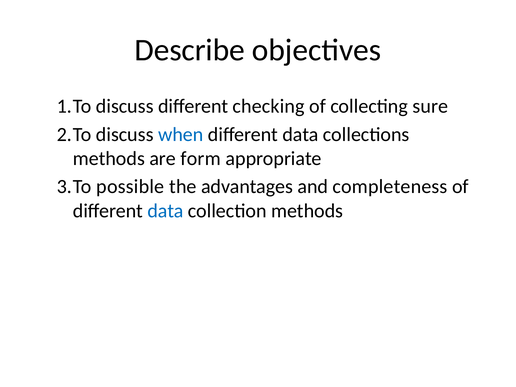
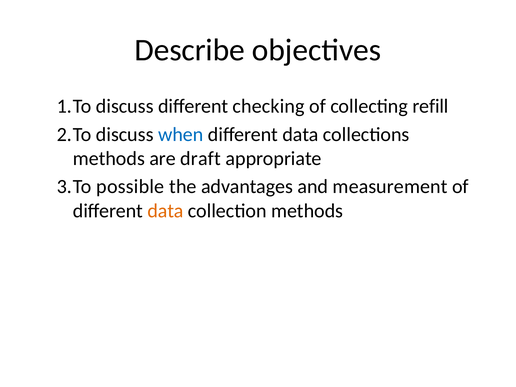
sure: sure -> refill (430, 106)
form: form -> draft (201, 159)
completeness: completeness -> measurement (390, 187)
data colour: blue -> orange (166, 211)
